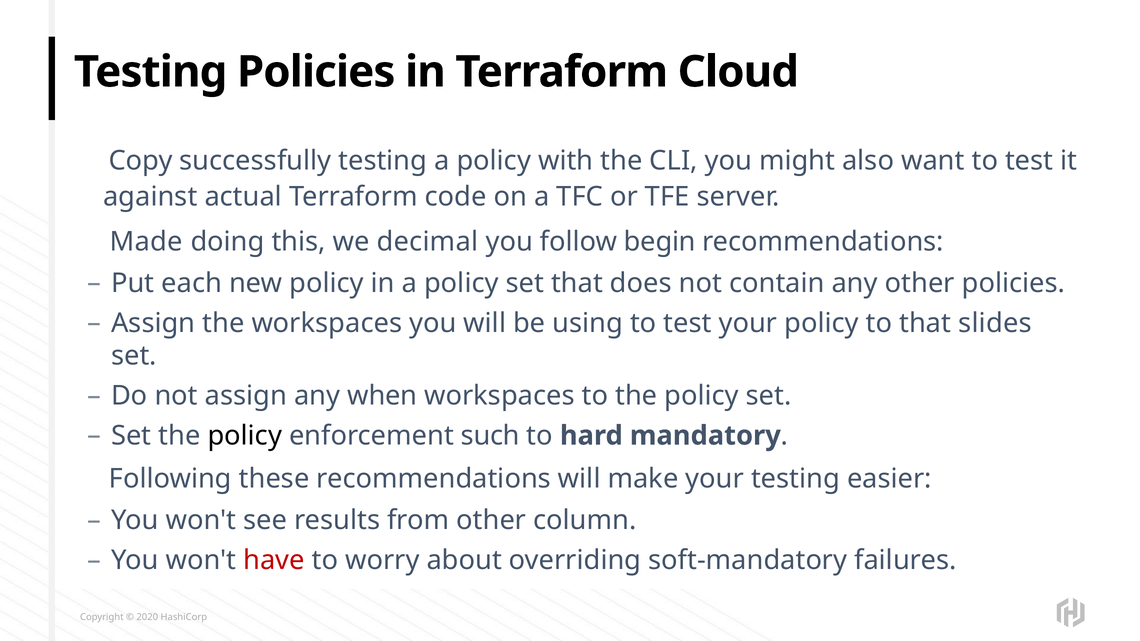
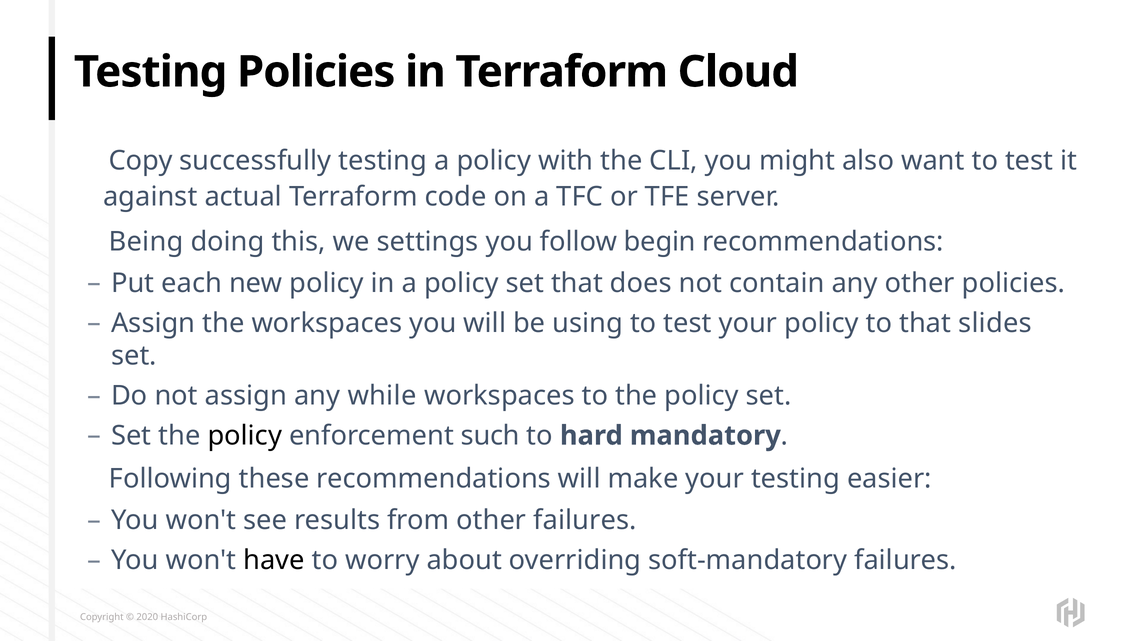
Made: Made -> Being (146, 242)
decimal: decimal -> settings (428, 242)
when: when -> while (382, 396)
other column: column -> failures (585, 521)
have colour: red -> black (274, 561)
